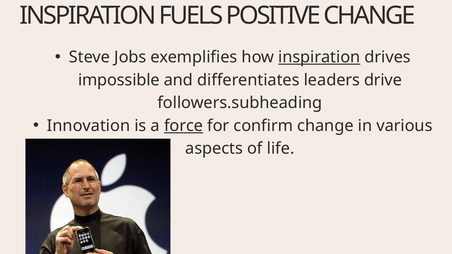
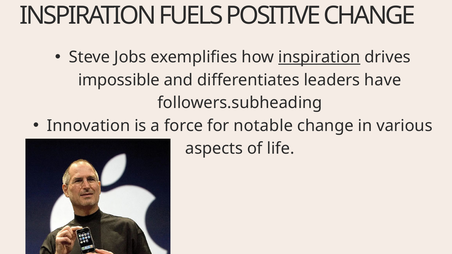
drive: drive -> have (383, 80)
force underline: present -> none (184, 126)
confirm: confirm -> notable (263, 126)
